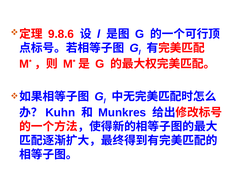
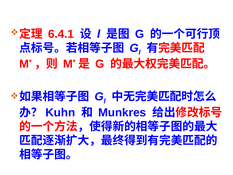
9.8.6: 9.8.6 -> 6.4.1 (61, 34)
